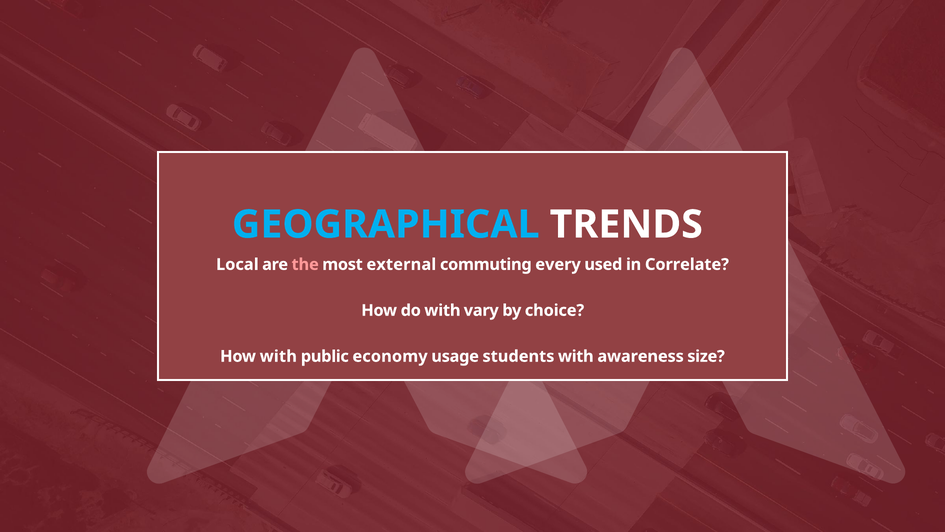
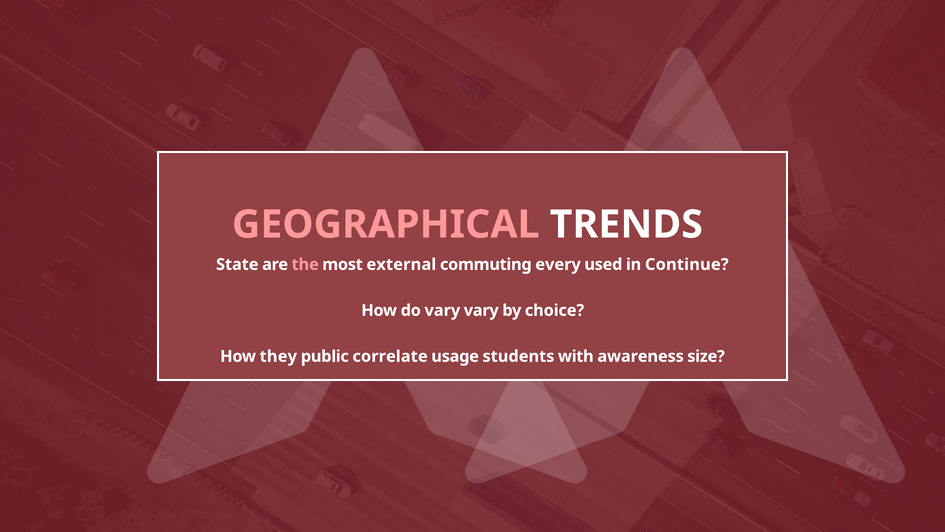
GEOGRAPHICAL colour: light blue -> pink (386, 224)
Local: Local -> State (237, 264)
Correlate: Correlate -> Continue (687, 264)
do with: with -> vary (442, 310)
How with: with -> they (278, 356)
economy: economy -> correlate (390, 356)
